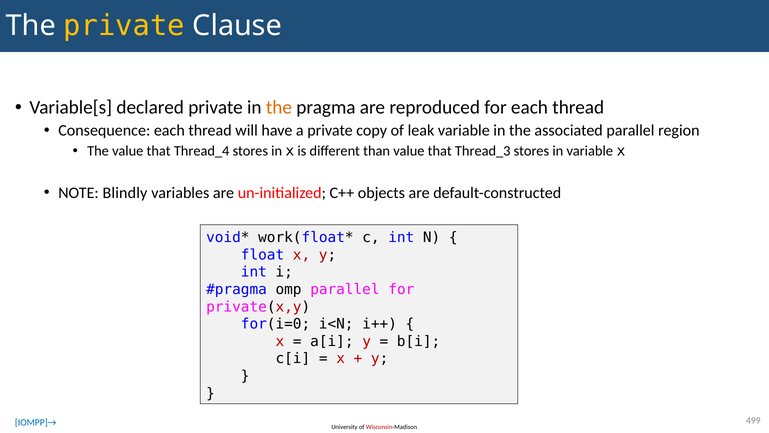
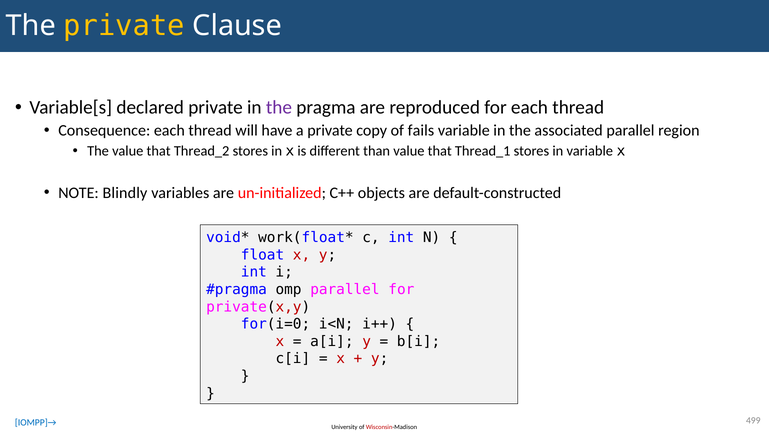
the colour: orange -> purple (279, 107)
leak: leak -> fails (421, 130)
Thread_4: Thread_4 -> Thread_2 (202, 151)
Thread_3: Thread_3 -> Thread_1 (483, 151)
